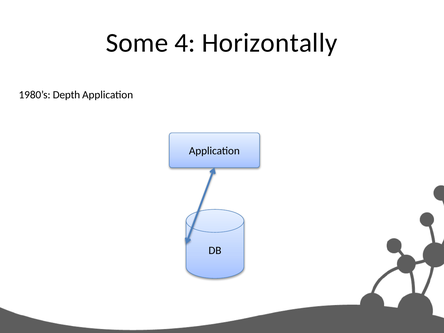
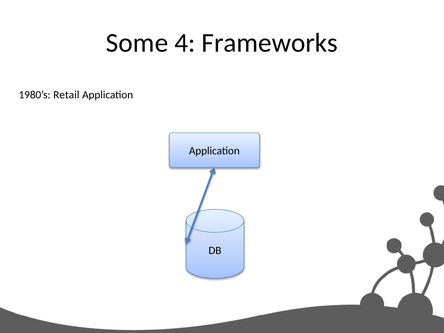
Horizontally: Horizontally -> Frameworks (270, 43)
Depth: Depth -> Retail (66, 95)
